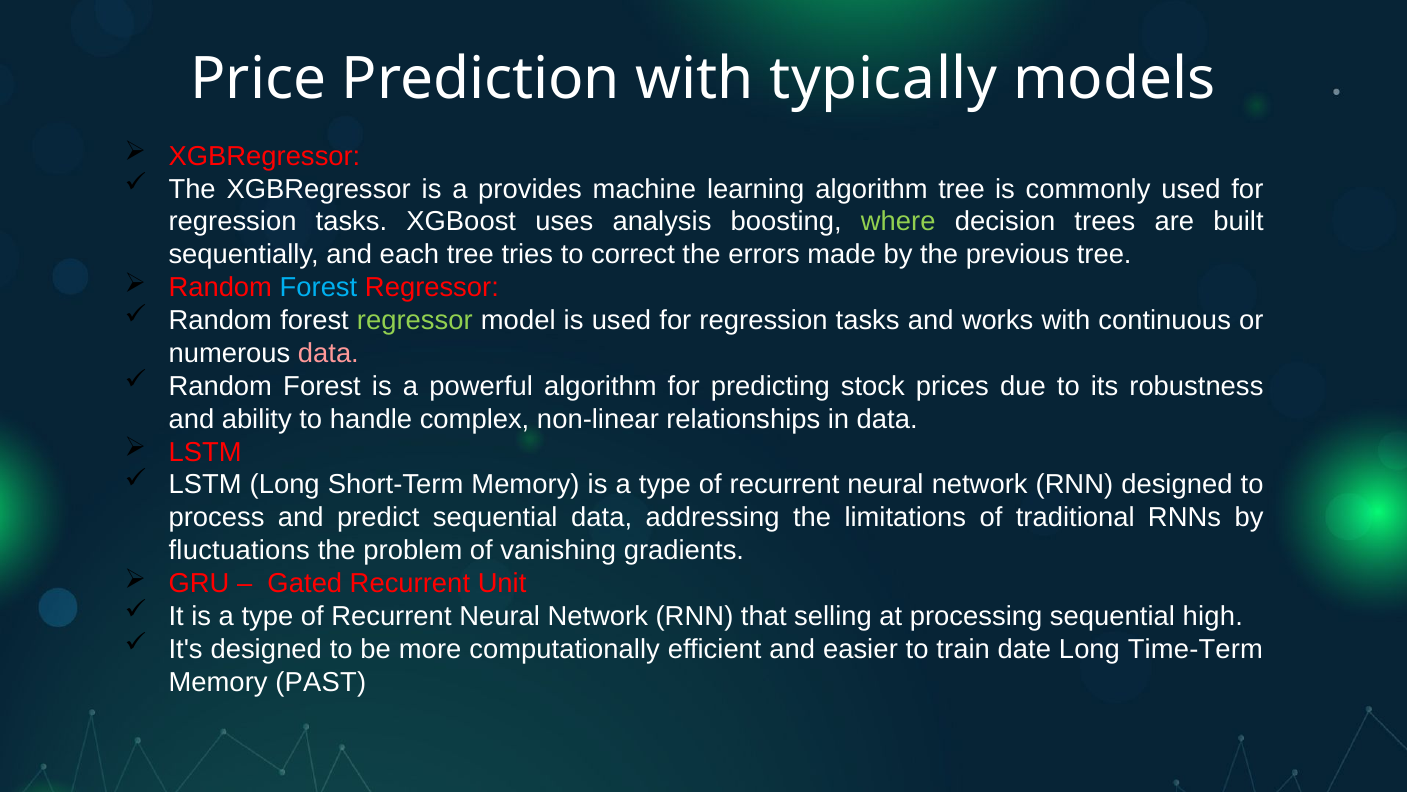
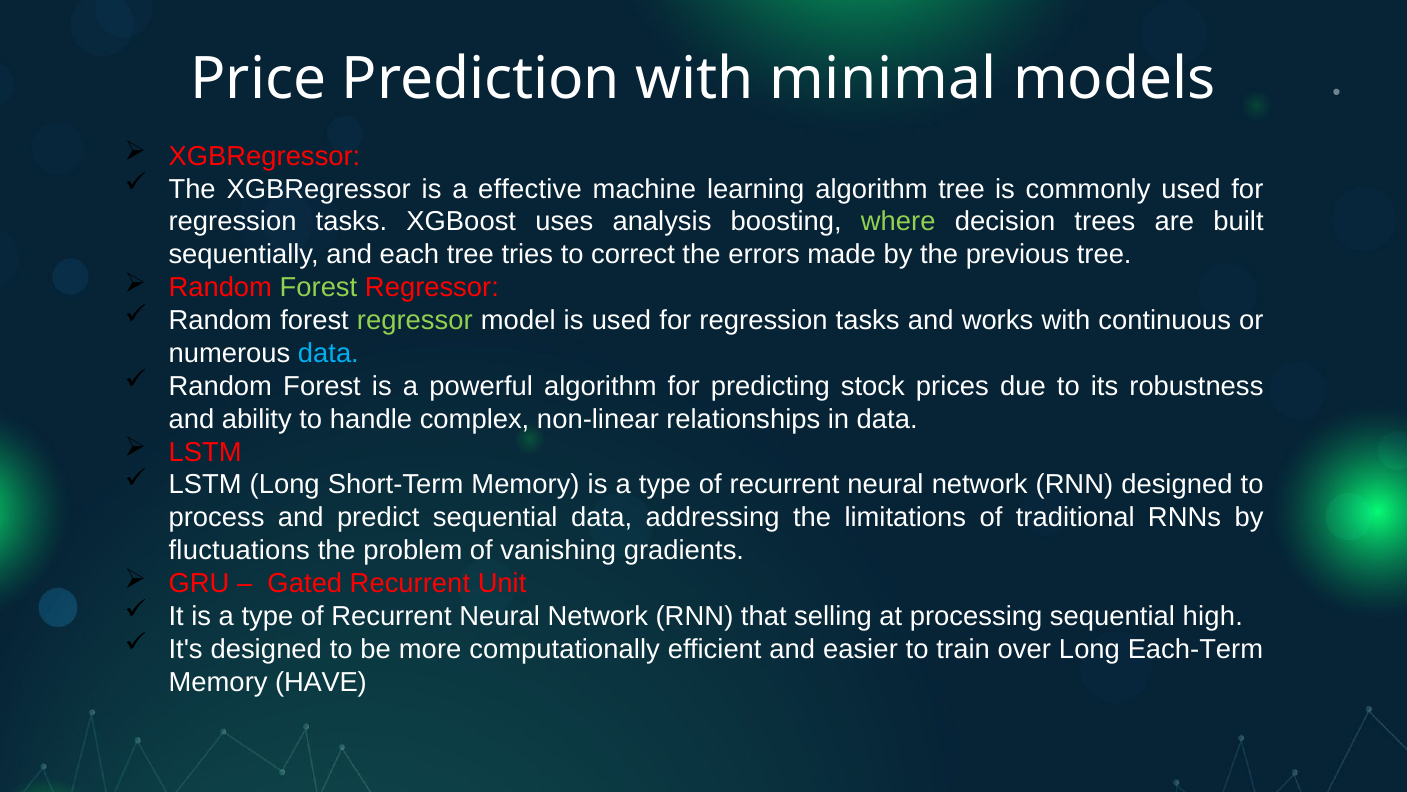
typically: typically -> minimal (883, 79)
provides: provides -> effective (530, 189)
Forest colour: light blue -> light green (318, 287)
data colour: pink -> light blue (328, 353)
date: date -> over (1024, 649)
Time-Term: Time-Term -> Each-Term (1195, 649)
PAST: PAST -> HAVE (321, 682)
